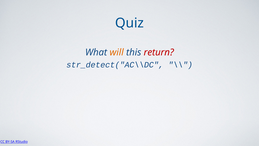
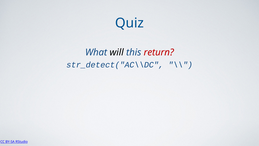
will colour: orange -> black (117, 52)
